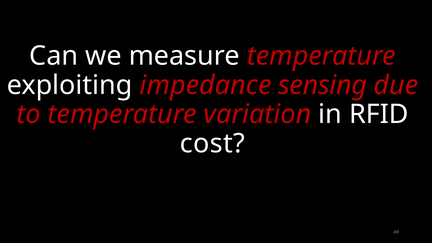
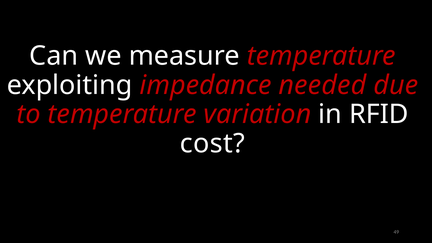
sensing: sensing -> needed (322, 85)
